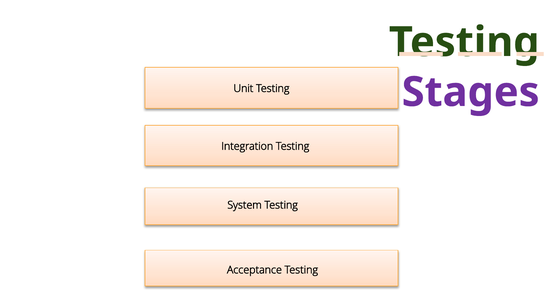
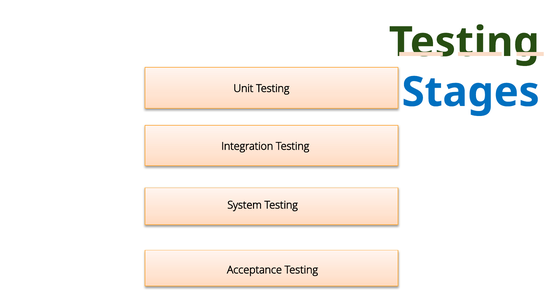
Stages colour: purple -> blue (471, 92)
